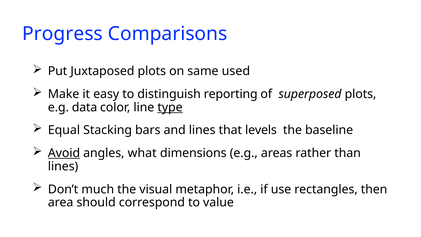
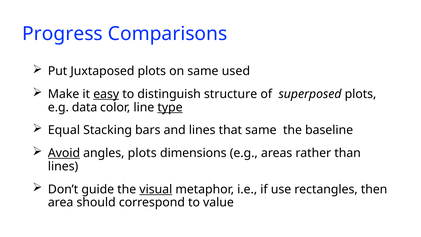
easy underline: none -> present (106, 94)
reporting: reporting -> structure (231, 94)
that levels: levels -> same (261, 130)
angles what: what -> plots (142, 153)
much: much -> guide (98, 189)
visual underline: none -> present (156, 189)
